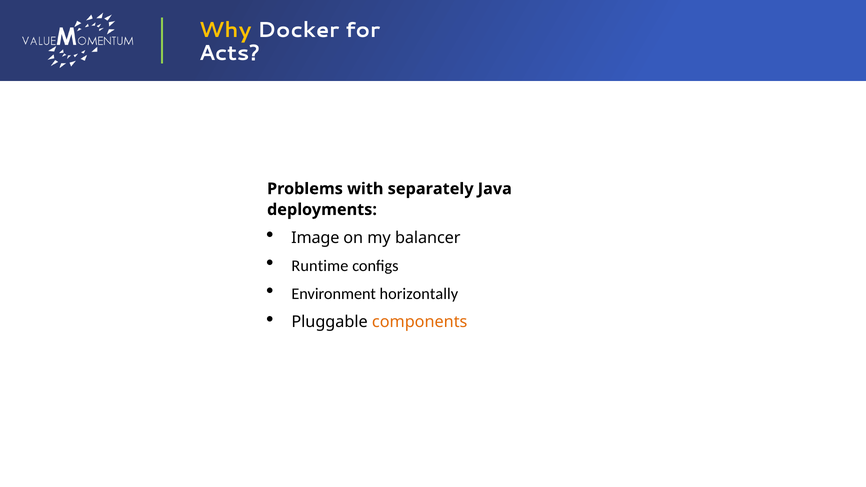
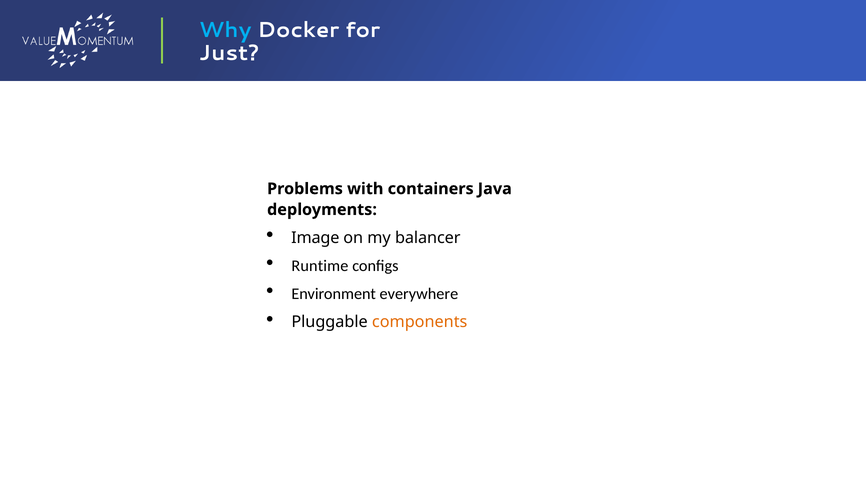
Why colour: yellow -> light blue (225, 30)
Acts: Acts -> Just (229, 53)
separately: separately -> containers (431, 189)
horizontally: horizontally -> everywhere (419, 294)
